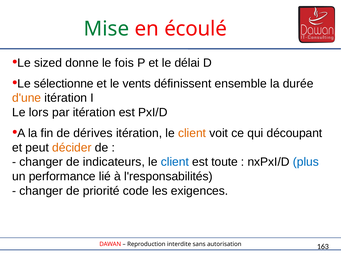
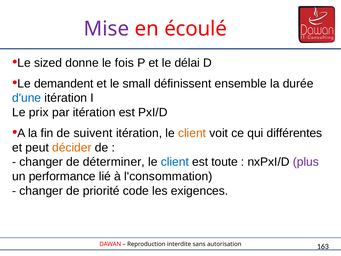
Mise colour: green -> purple (106, 29)
sélectionne: sélectionne -> demandent (64, 83)
vents: vents -> small (137, 83)
d'une colour: orange -> blue (27, 98)
lors: lors -> prix (39, 112)
dérives: dérives -> suivent (93, 133)
découpant: découpant -> différentes (294, 133)
indicateurs: indicateurs -> déterminer (114, 162)
plus colour: blue -> purple (306, 162)
l'responsabilités: l'responsabilités -> l'consommation (168, 176)
